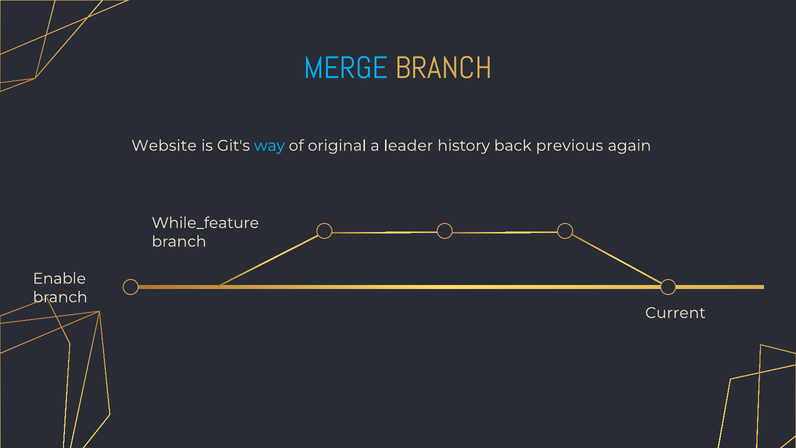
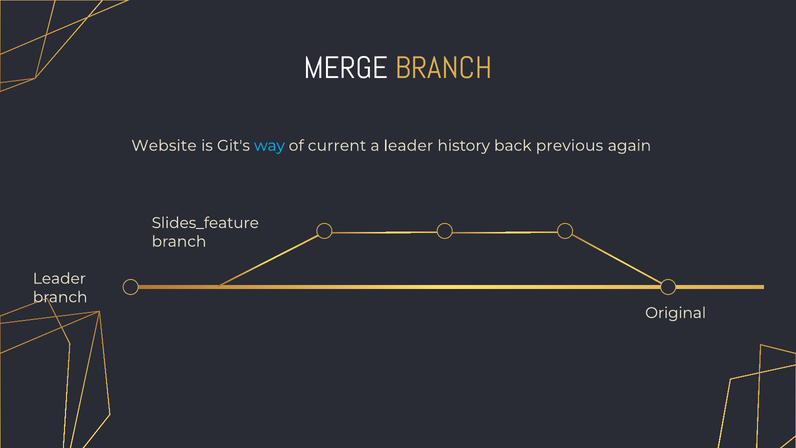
MERGE colour: light blue -> white (346, 68)
original: original -> current (337, 146)
While_feature: While_feature -> Slides_feature (205, 223)
Enable: Enable -> Leader (59, 278)
Current: Current -> Original (676, 313)
